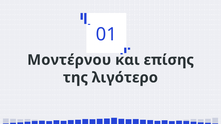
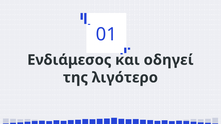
Μοντέρνου: Μοντέρνου -> Ενδιάμεσος (69, 60)
επίσης: επίσης -> οδηγεί (169, 60)
